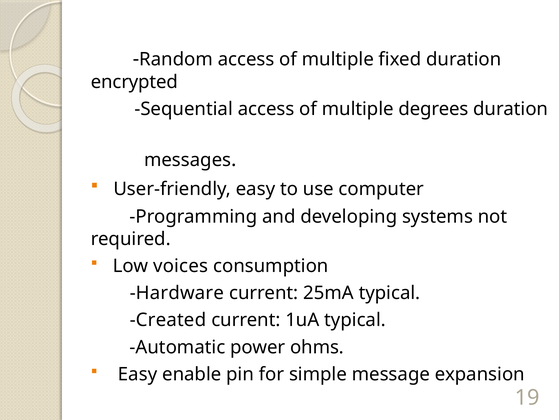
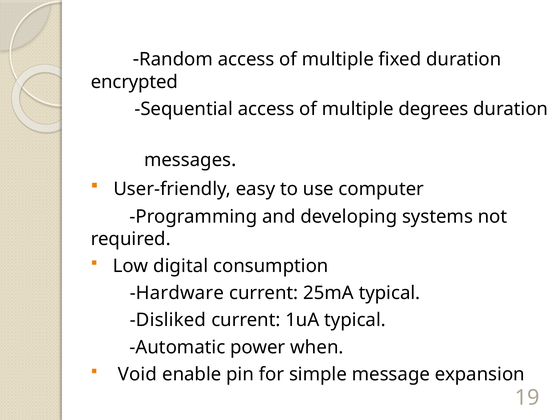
voices: voices -> digital (181, 266)
Created: Created -> Disliked (168, 320)
ohms: ohms -> when (317, 347)
Easy: Easy -> Void (137, 374)
